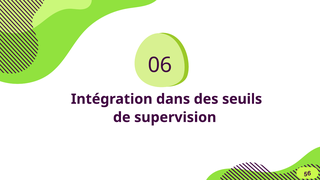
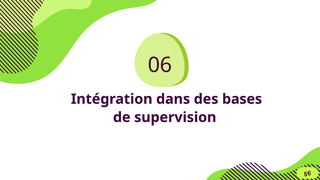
seuils: seuils -> bases (242, 99)
